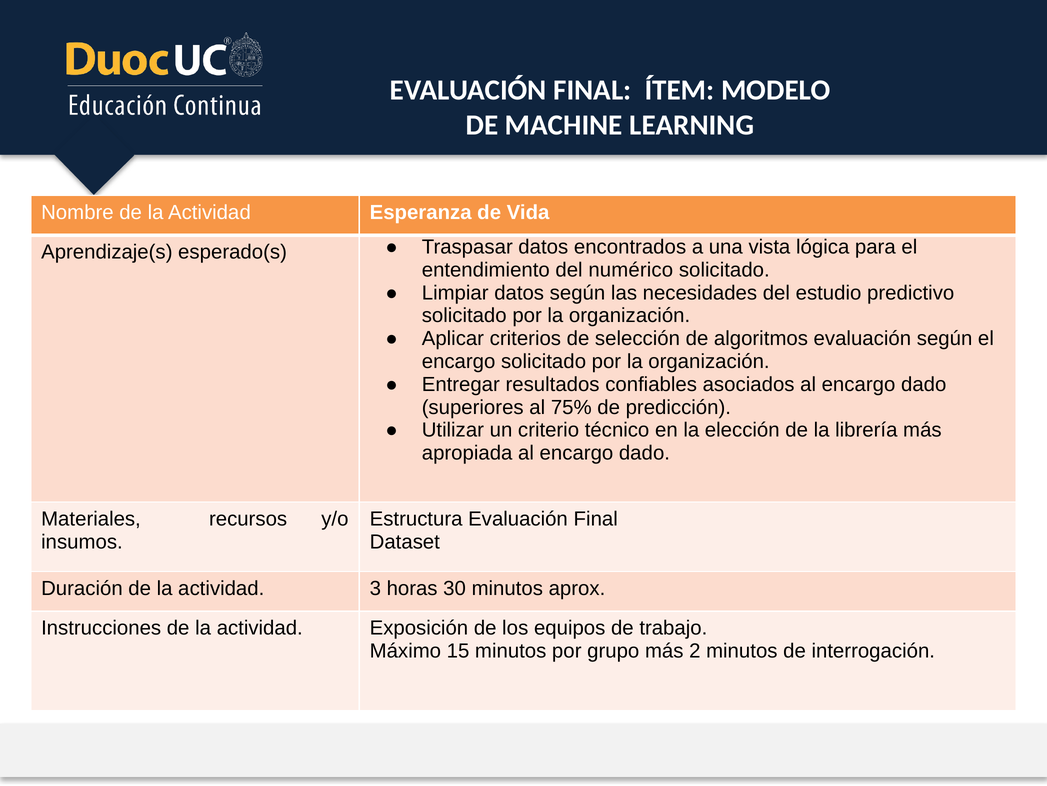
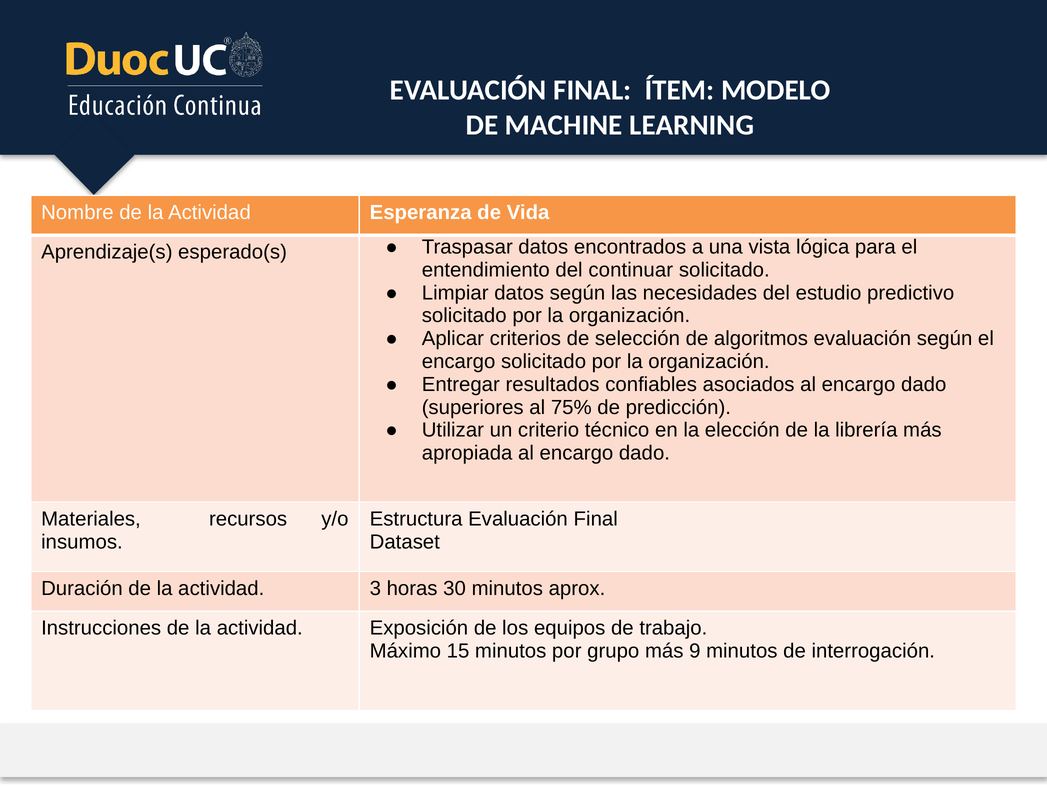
numérico: numérico -> continuar (631, 270)
2: 2 -> 9 (695, 650)
